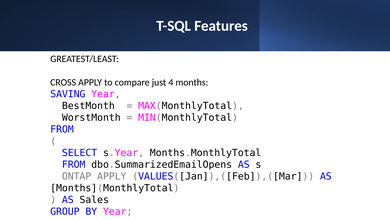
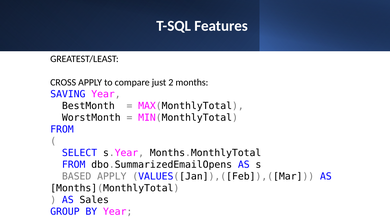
4: 4 -> 2 (171, 82)
ONTAP: ONTAP -> BASED (77, 176)
